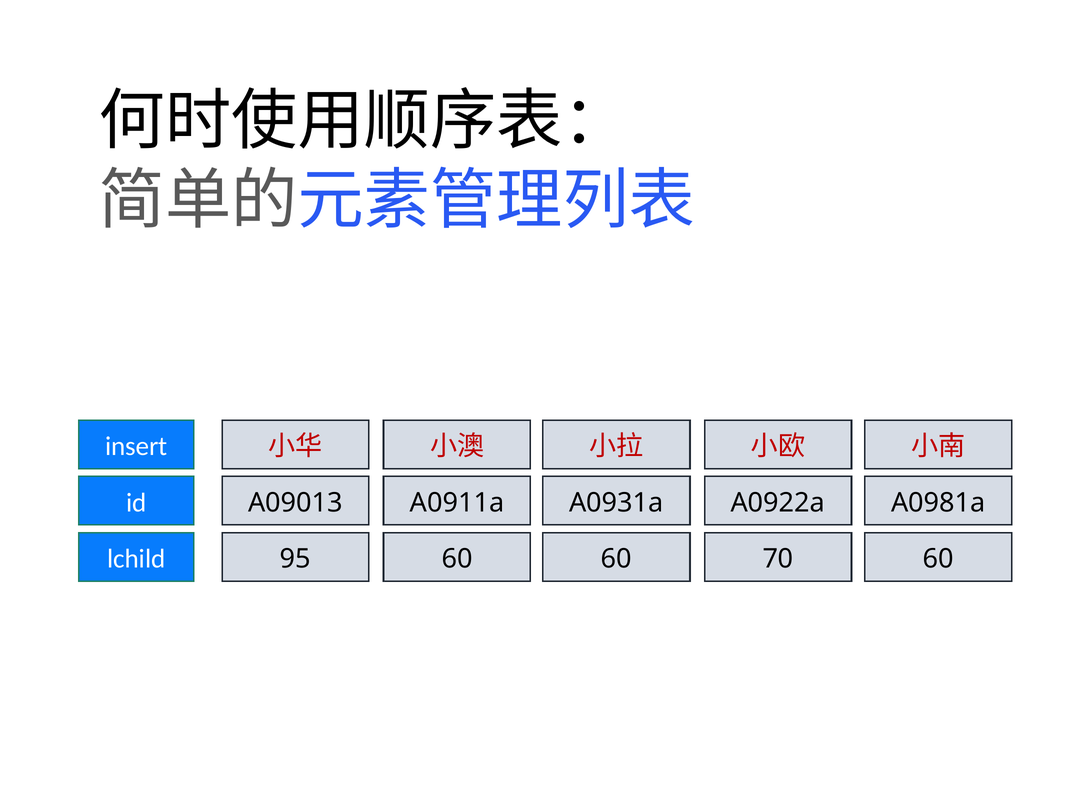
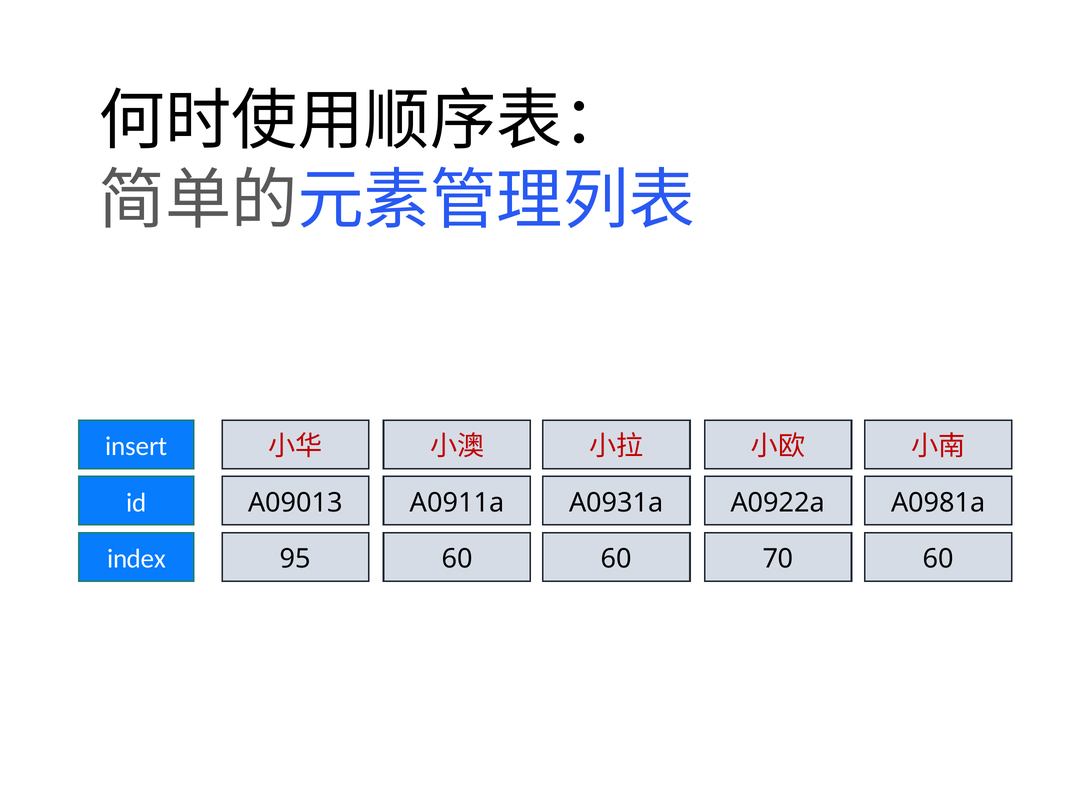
lchild: lchild -> index (136, 559)
